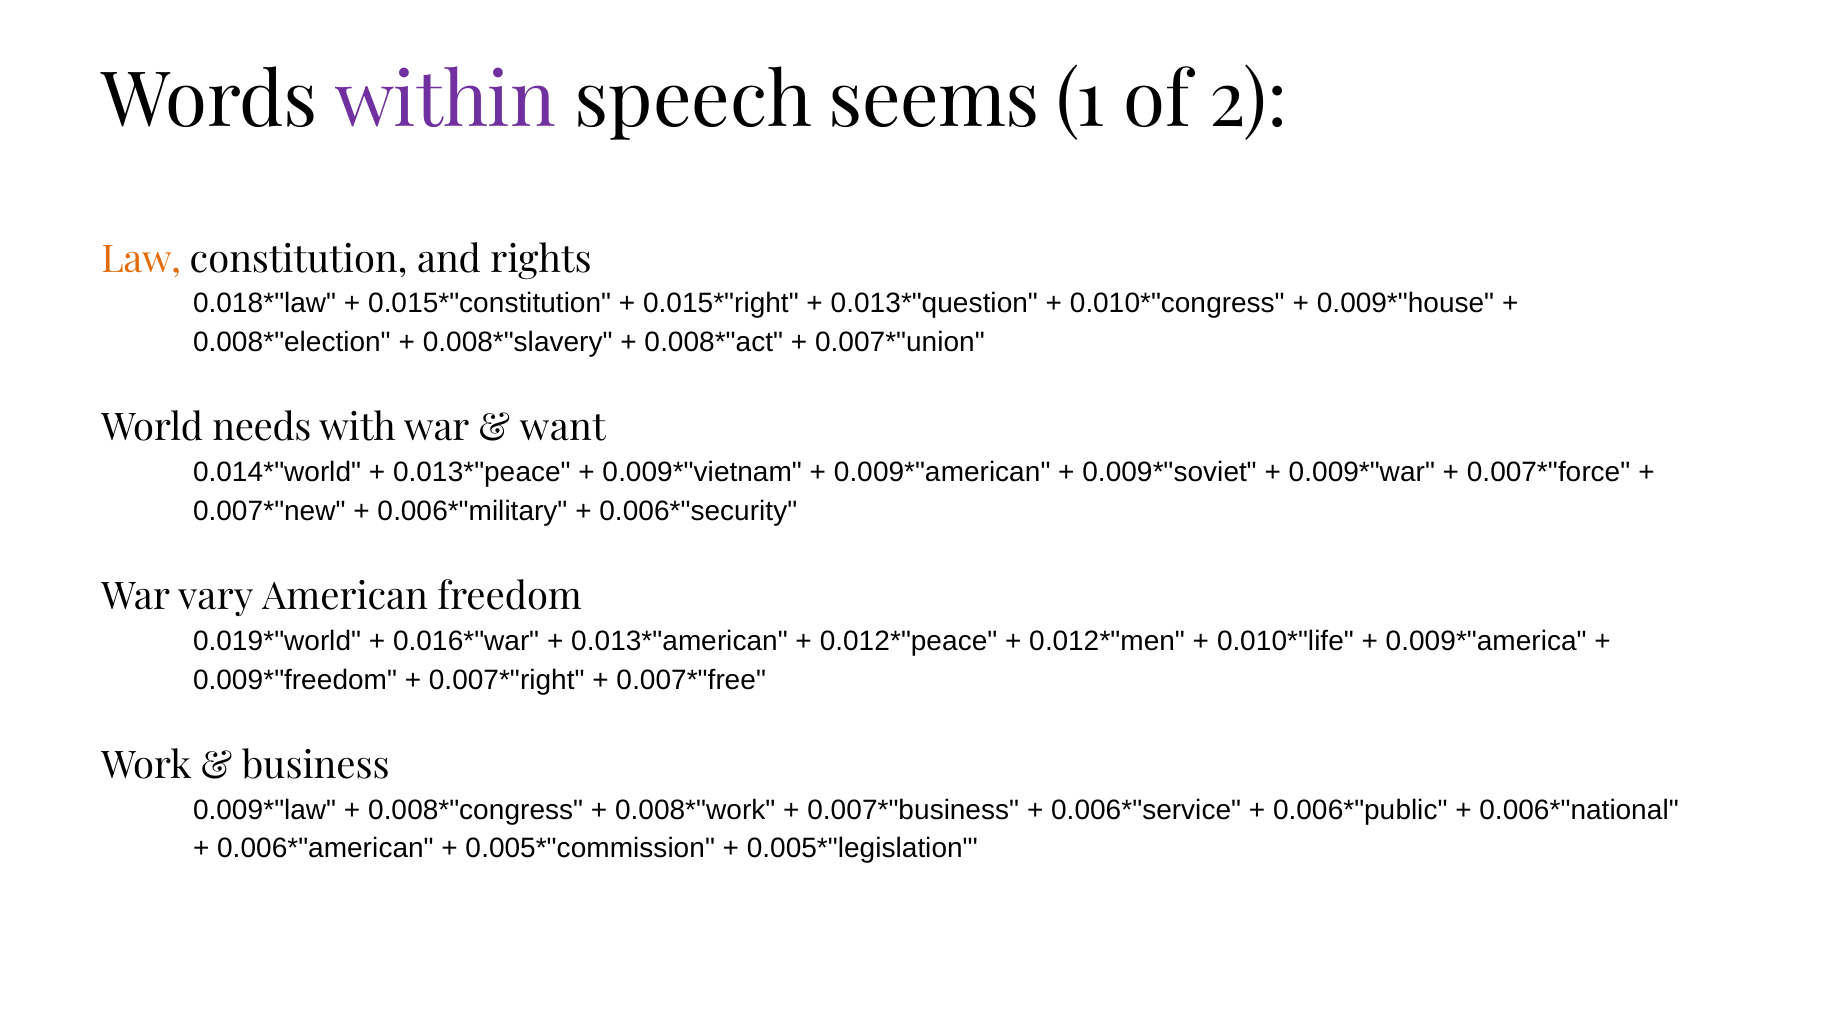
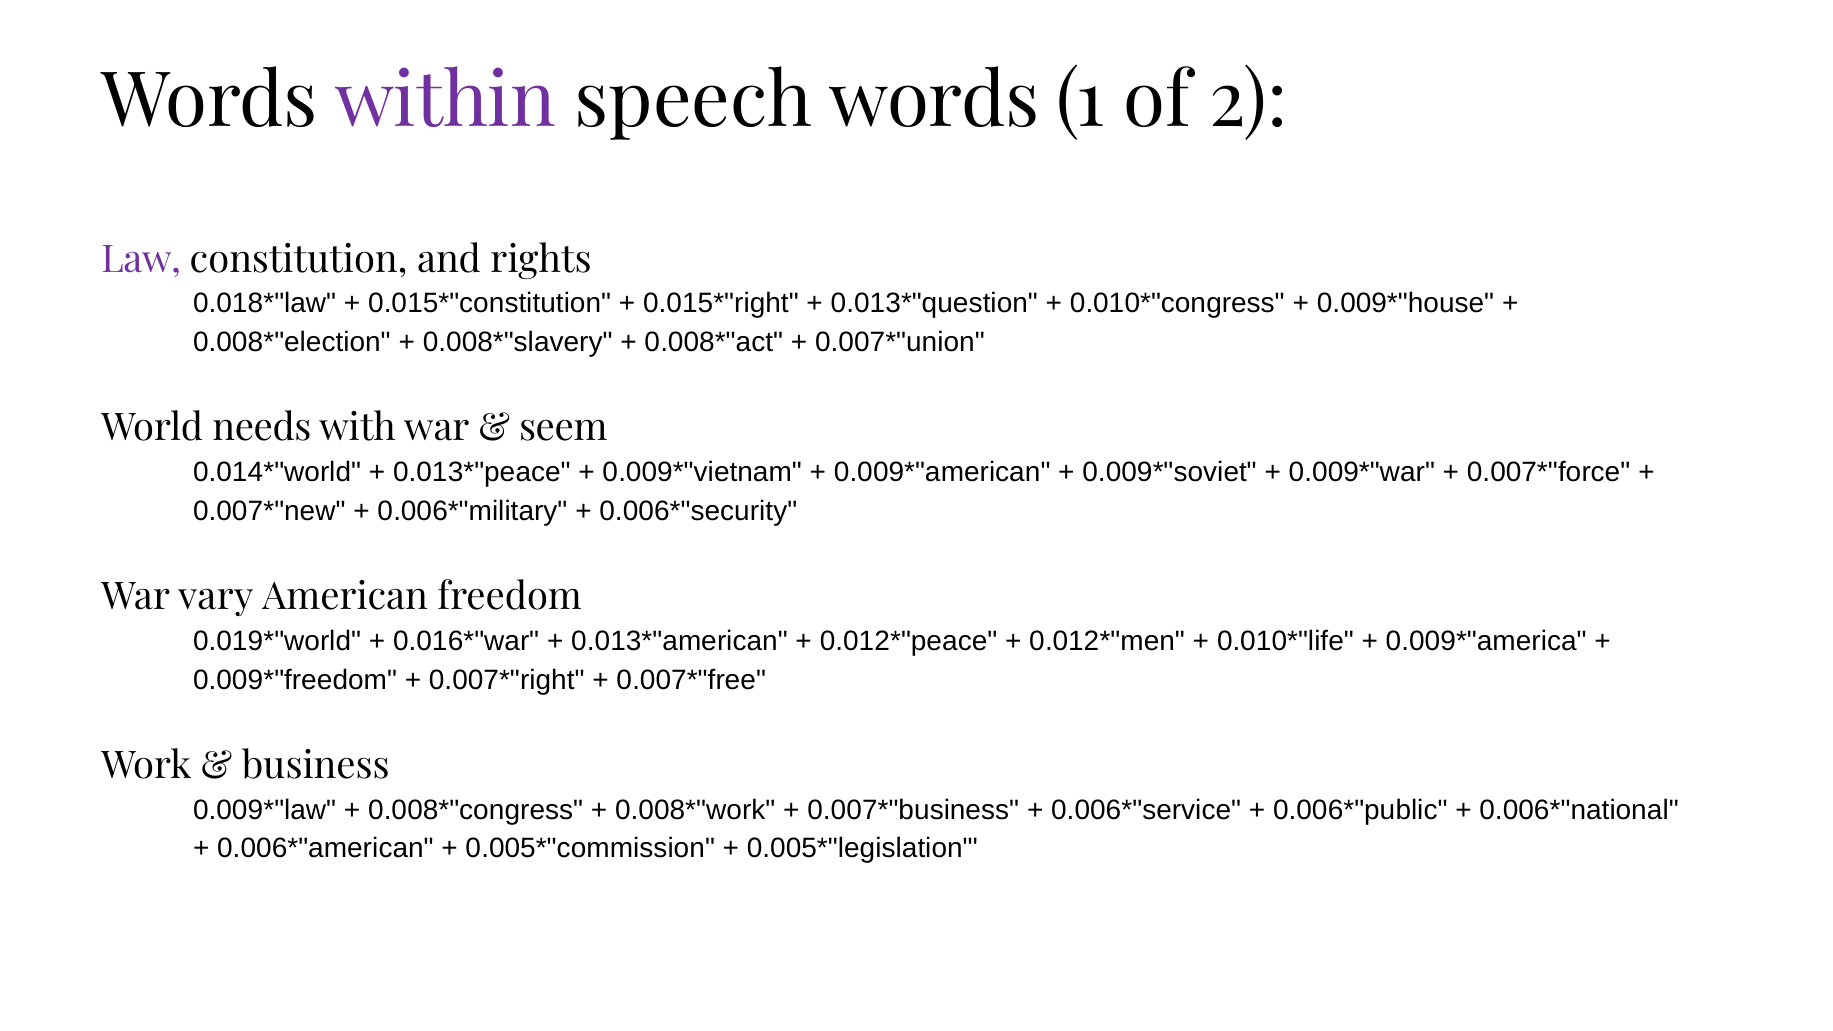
speech seems: seems -> words (934, 102)
Law colour: orange -> purple (141, 260)
want: want -> seem (563, 428)
